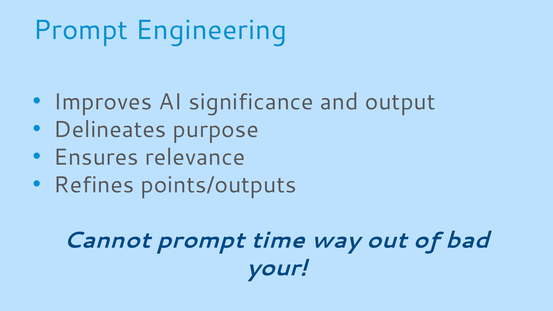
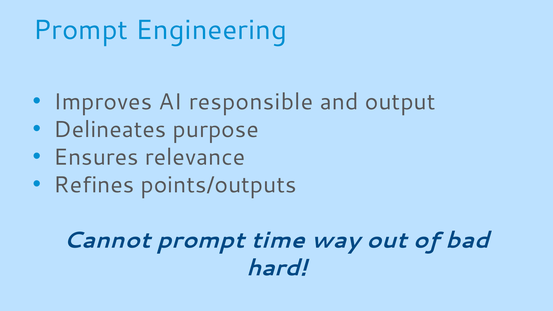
significance: significance -> responsible (251, 102)
your: your -> hard (277, 268)
